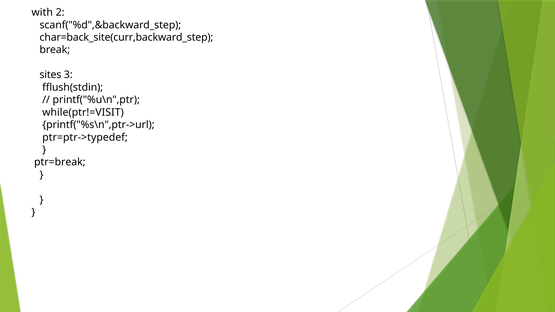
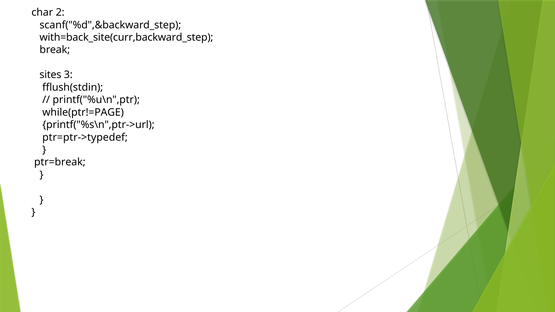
with: with -> char (42, 12)
char=back_site(curr,backward_step: char=back_site(curr,backward_step -> with=back_site(curr,backward_step (126, 37)
while(ptr!=VISIT: while(ptr!=VISIT -> while(ptr!=PAGE (83, 112)
